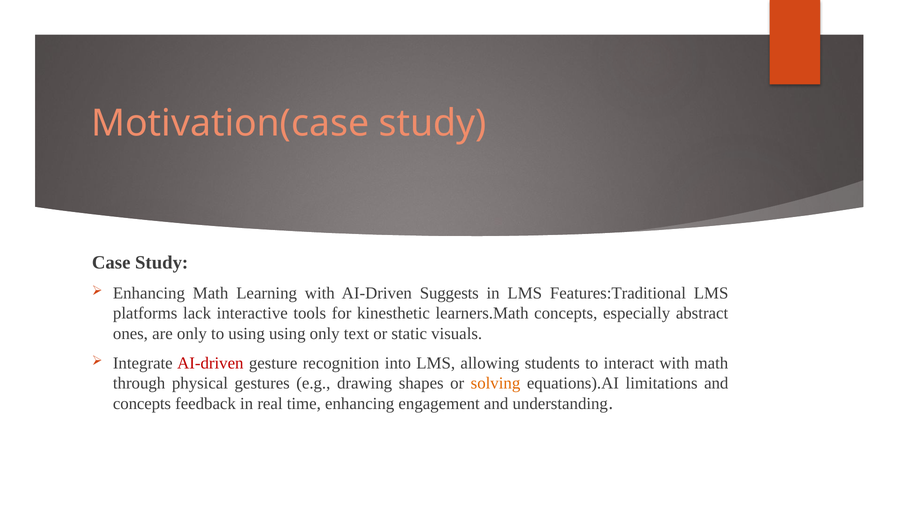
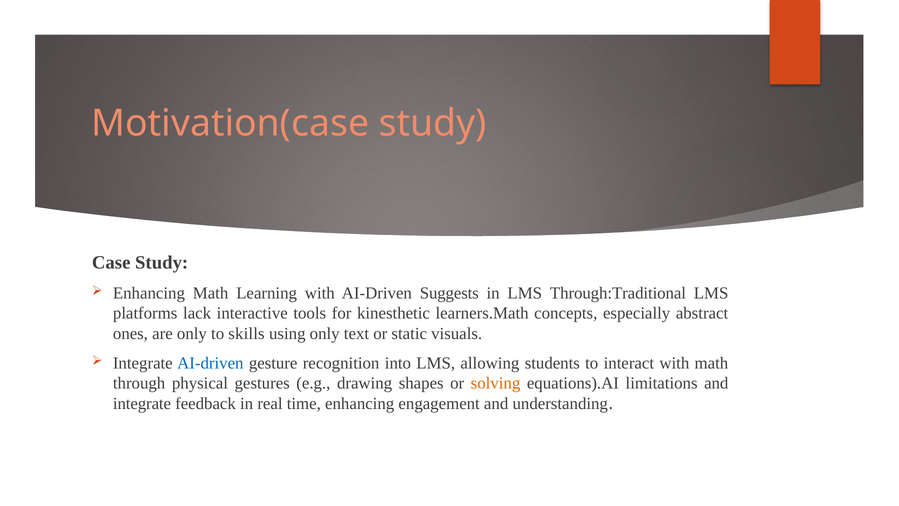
Features:Traditional: Features:Traditional -> Through:Traditional (618, 293)
to using: using -> skills (247, 333)
AI-driven colour: red -> blue (210, 363)
concepts: concepts -> integrate (142, 403)
